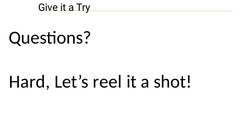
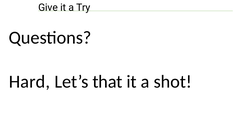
reel: reel -> that (107, 81)
